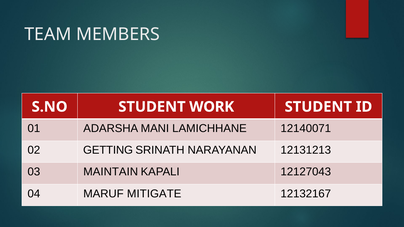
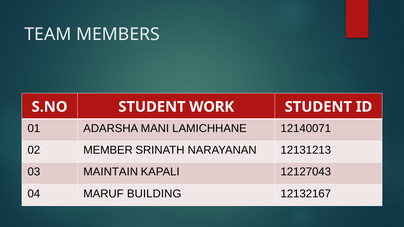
GETTING: GETTING -> MEMBER (108, 150)
MITIGATE: MITIGATE -> BUILDING (154, 194)
